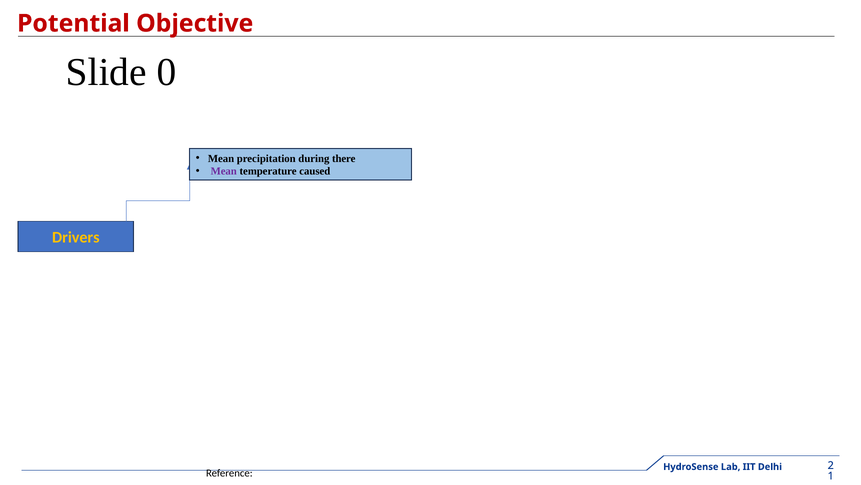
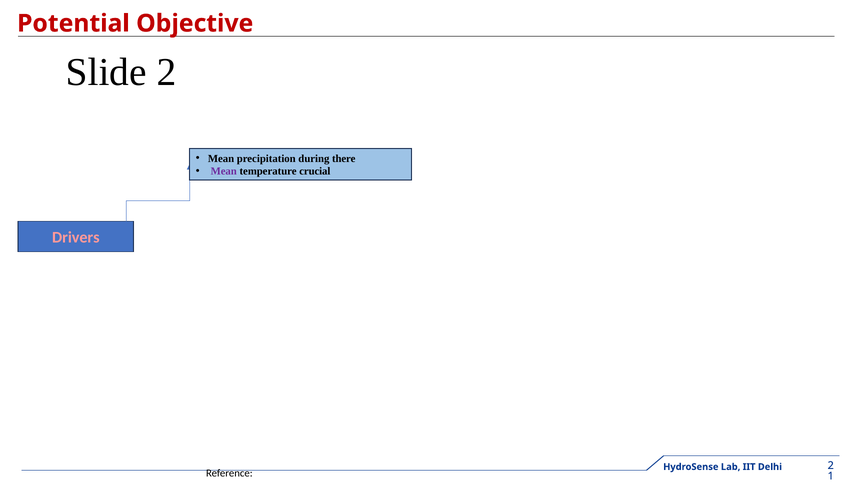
Slide 0: 0 -> 2 (166, 72)
caused: caused -> crucial (315, 171)
Drivers colour: yellow -> pink (76, 237)
